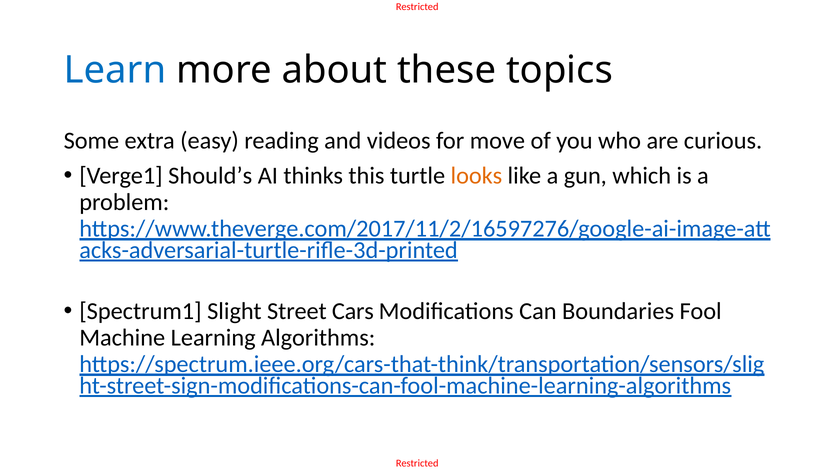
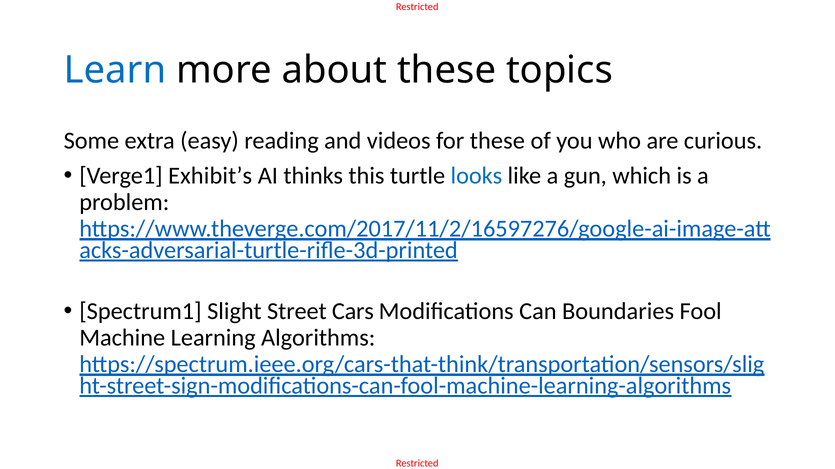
for move: move -> these (497, 141)
Should’s: Should’s -> Exhibit’s (210, 176)
looks colour: orange -> blue (476, 176)
